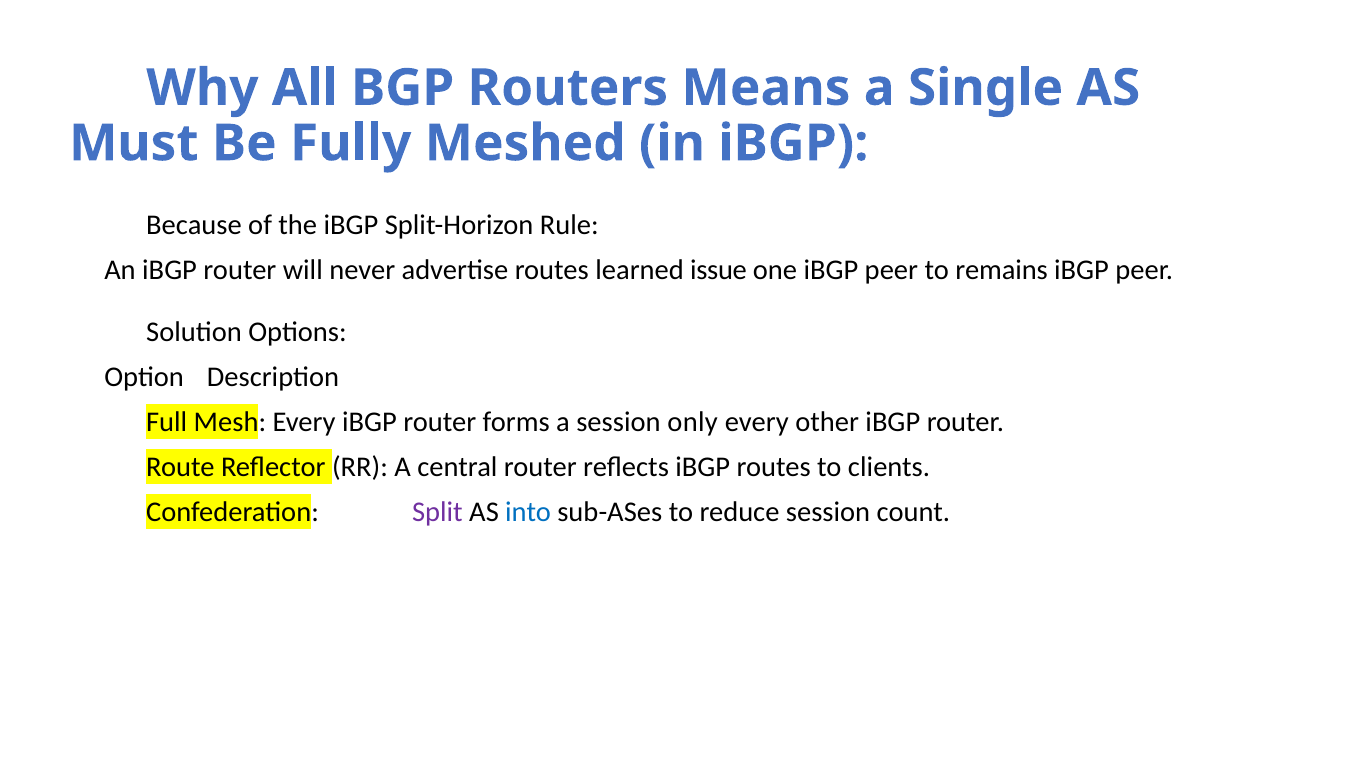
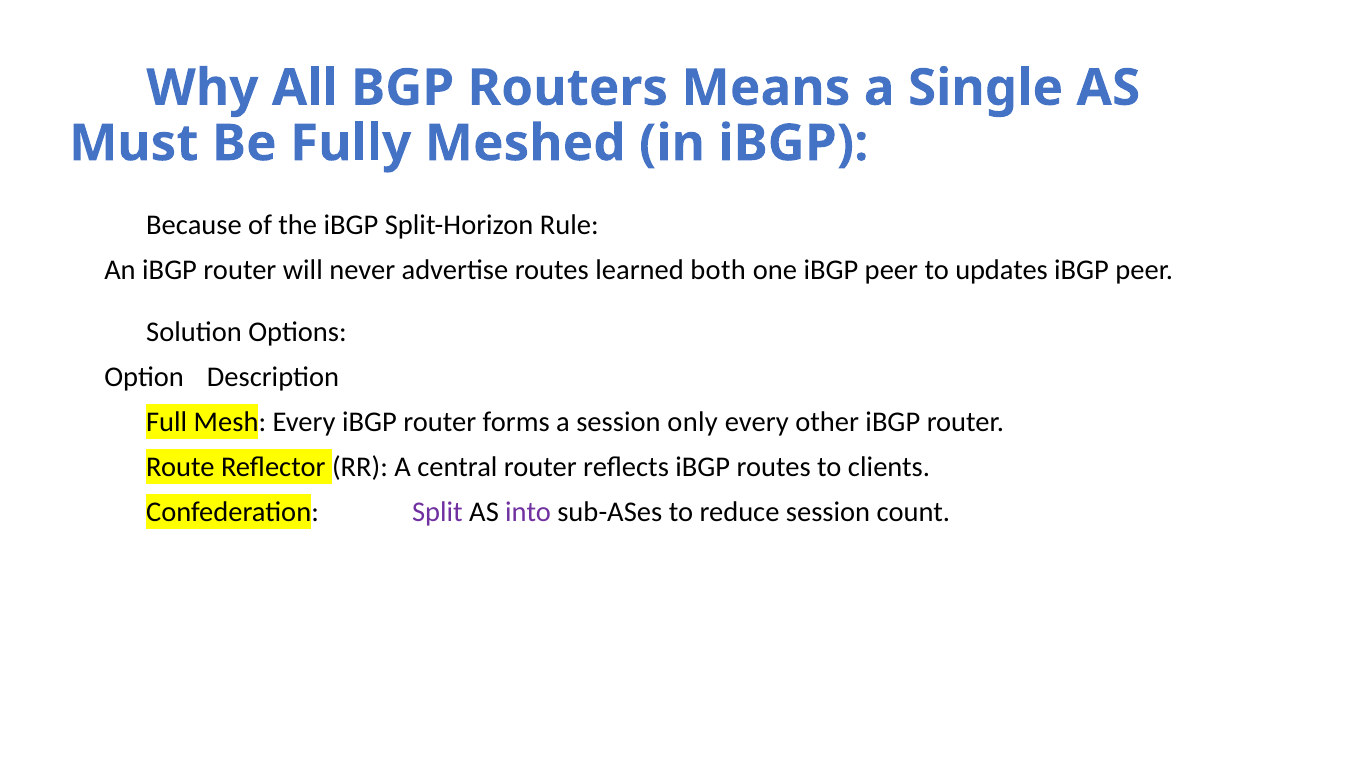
issue: issue -> both (718, 270)
remains: remains -> updates (1002, 270)
into colour: blue -> purple (528, 512)
